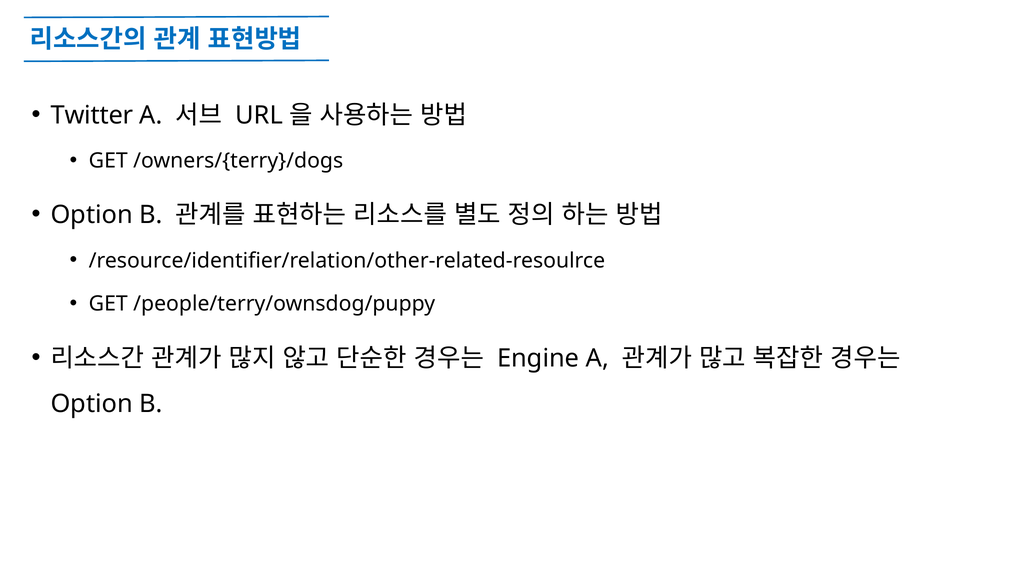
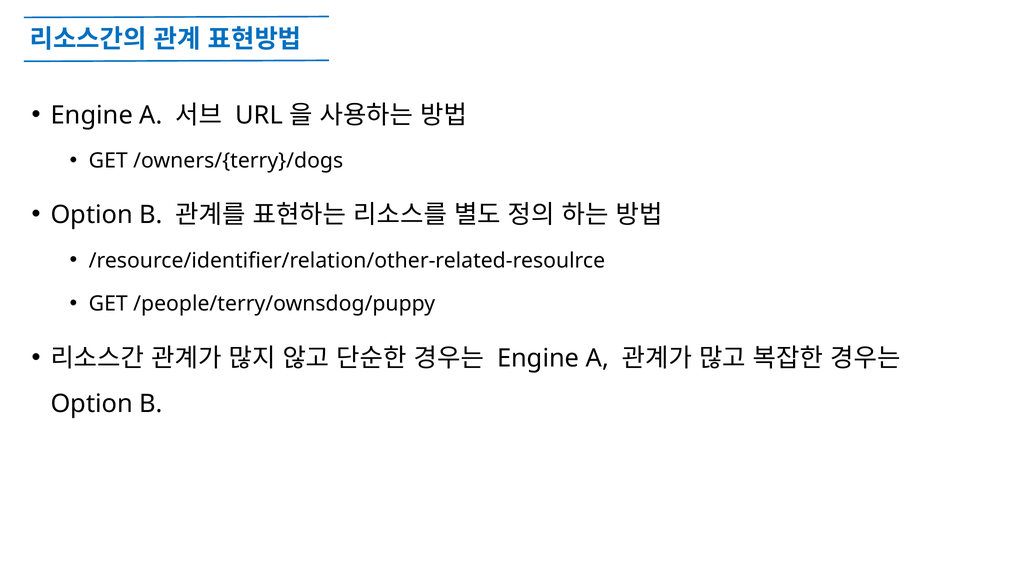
Twitter: Twitter -> Engine (92, 115)
